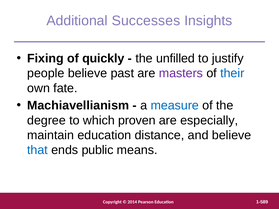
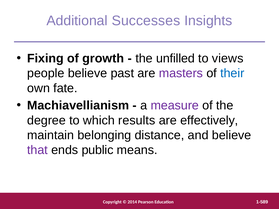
quickly: quickly -> growth (103, 58)
justify: justify -> views (228, 58)
measure colour: blue -> purple (175, 106)
proven: proven -> results (137, 121)
especially: especially -> effectively (209, 121)
maintain education: education -> belonging (104, 135)
that colour: blue -> purple (37, 150)
